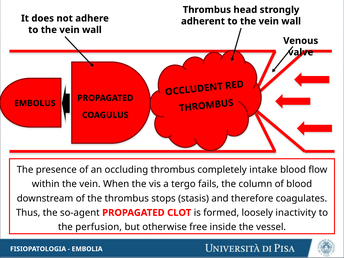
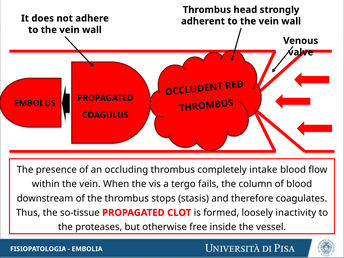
so-agent: so-agent -> so-tissue (80, 213)
perfusion: perfusion -> proteases (99, 227)
